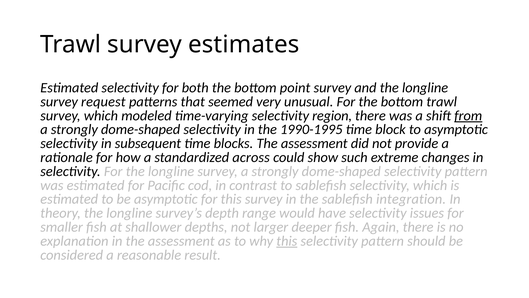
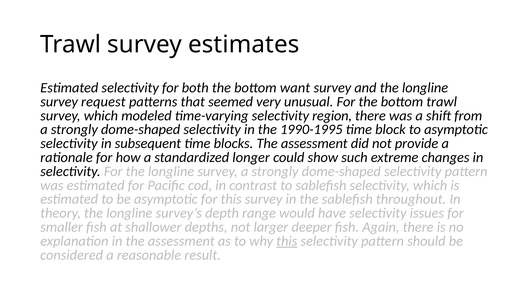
point: point -> want (295, 88)
from underline: present -> none (468, 115)
across: across -> longer (251, 157)
integration: integration -> throughout (411, 199)
